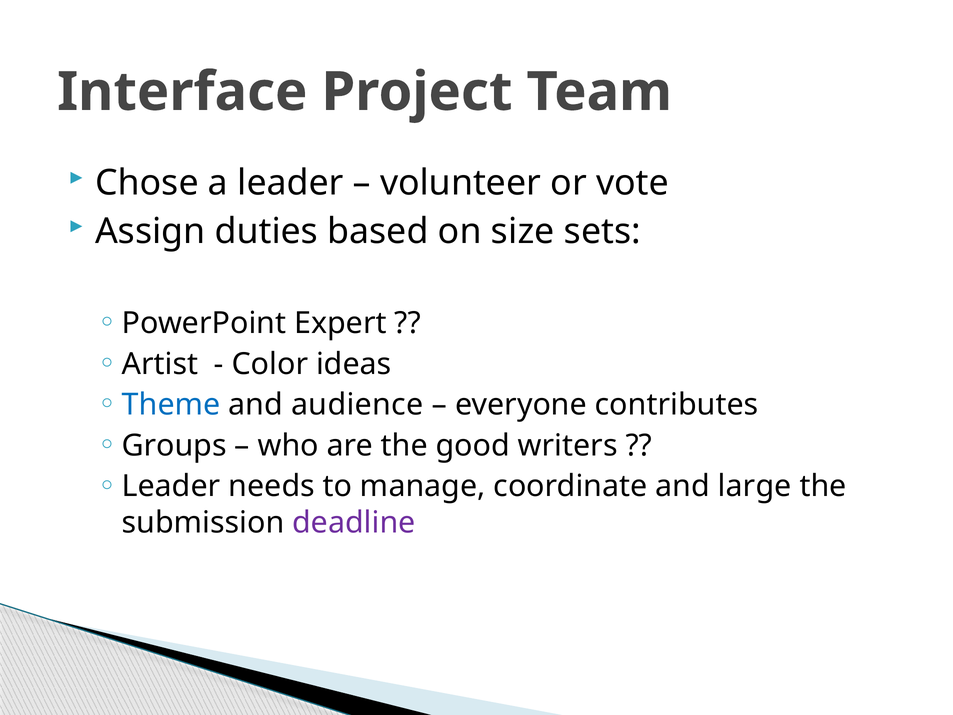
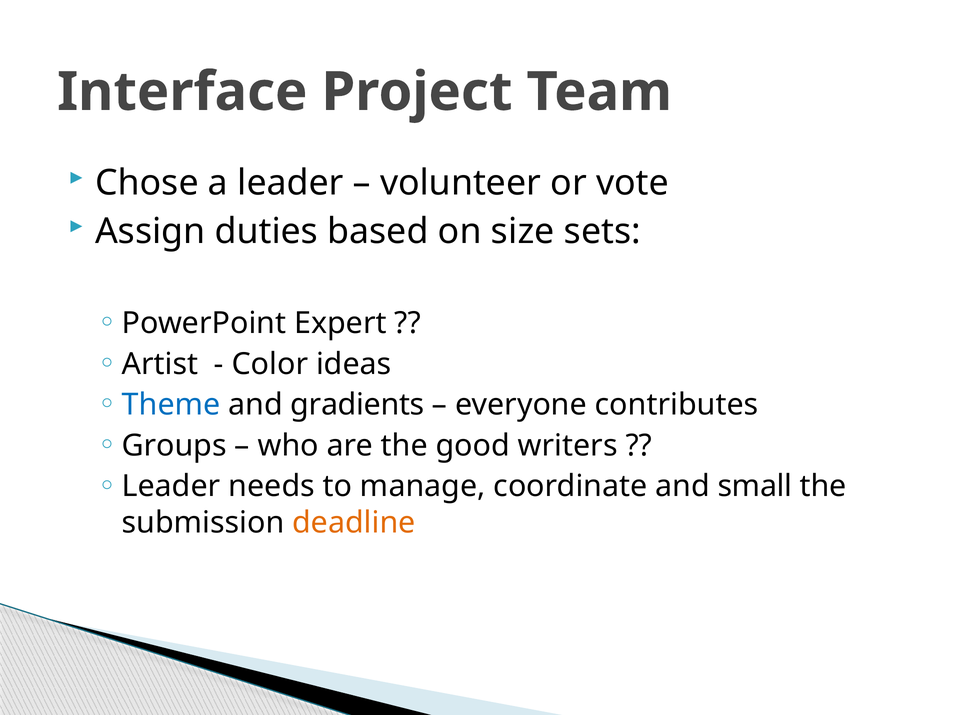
audience: audience -> gradients (357, 405)
large: large -> small (755, 486)
deadline colour: purple -> orange (354, 523)
